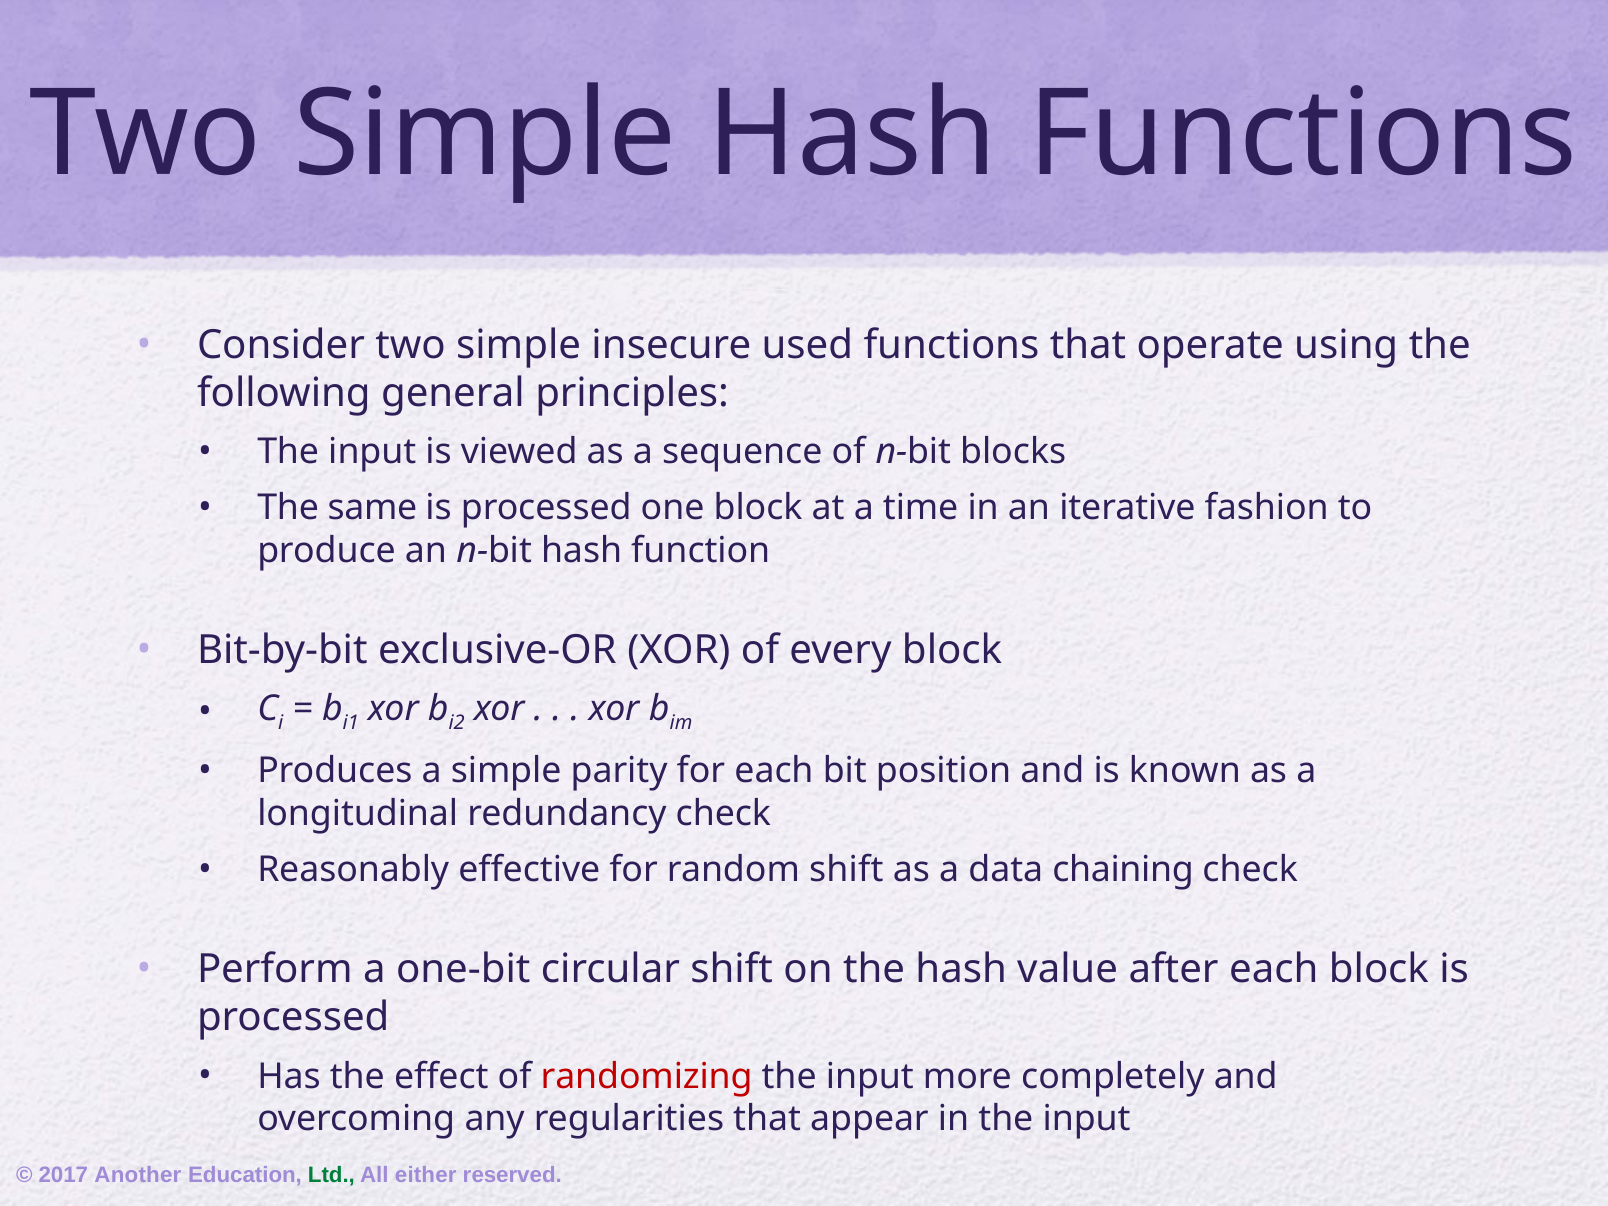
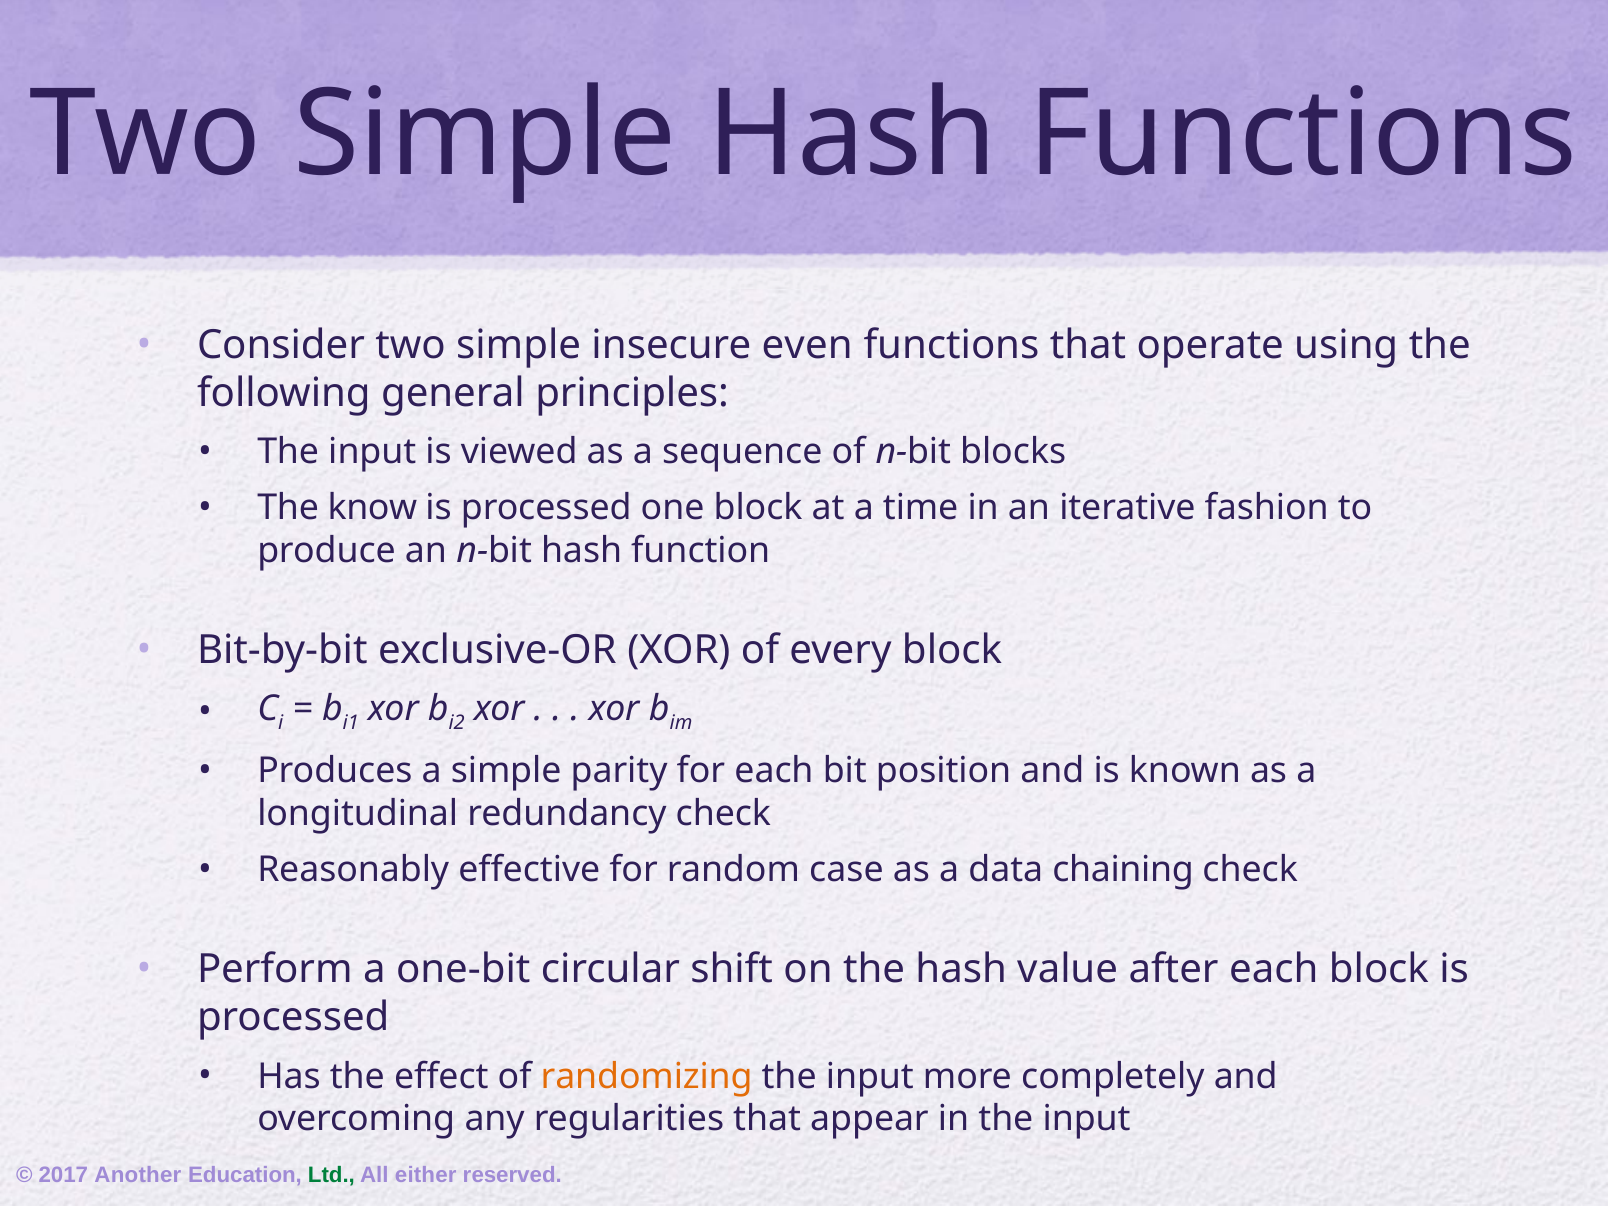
used: used -> even (807, 345)
same: same -> know (372, 508)
random shift: shift -> case (846, 870)
randomizing colour: red -> orange (647, 1076)
